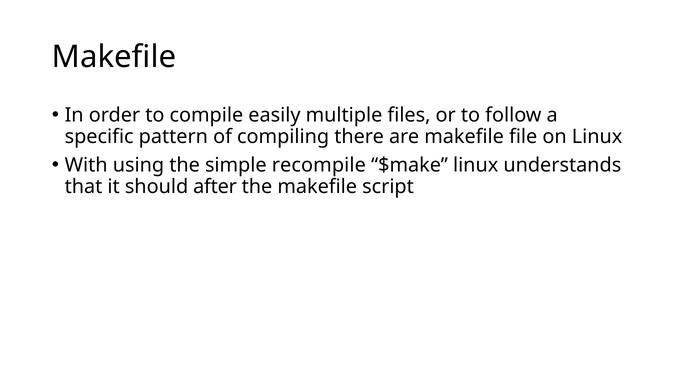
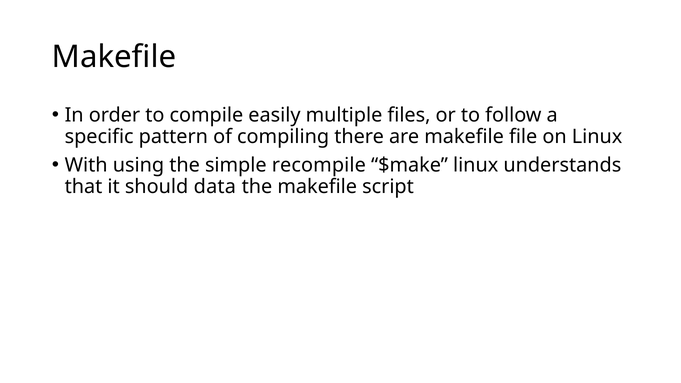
after: after -> data (215, 187)
